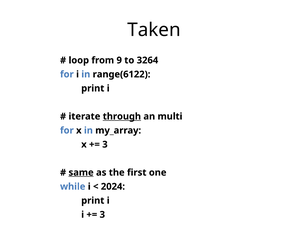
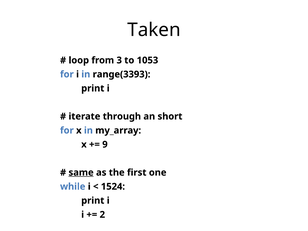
9: 9 -> 3 (119, 60)
3264: 3264 -> 1053 (147, 60)
range(6122: range(6122 -> range(3393 (122, 74)
through underline: present -> none (122, 116)
multi: multi -> short (170, 116)
3: 3 -> 9 (105, 144)
2024: 2024 -> 1524 (113, 187)
3: 3 -> 2 (102, 215)
